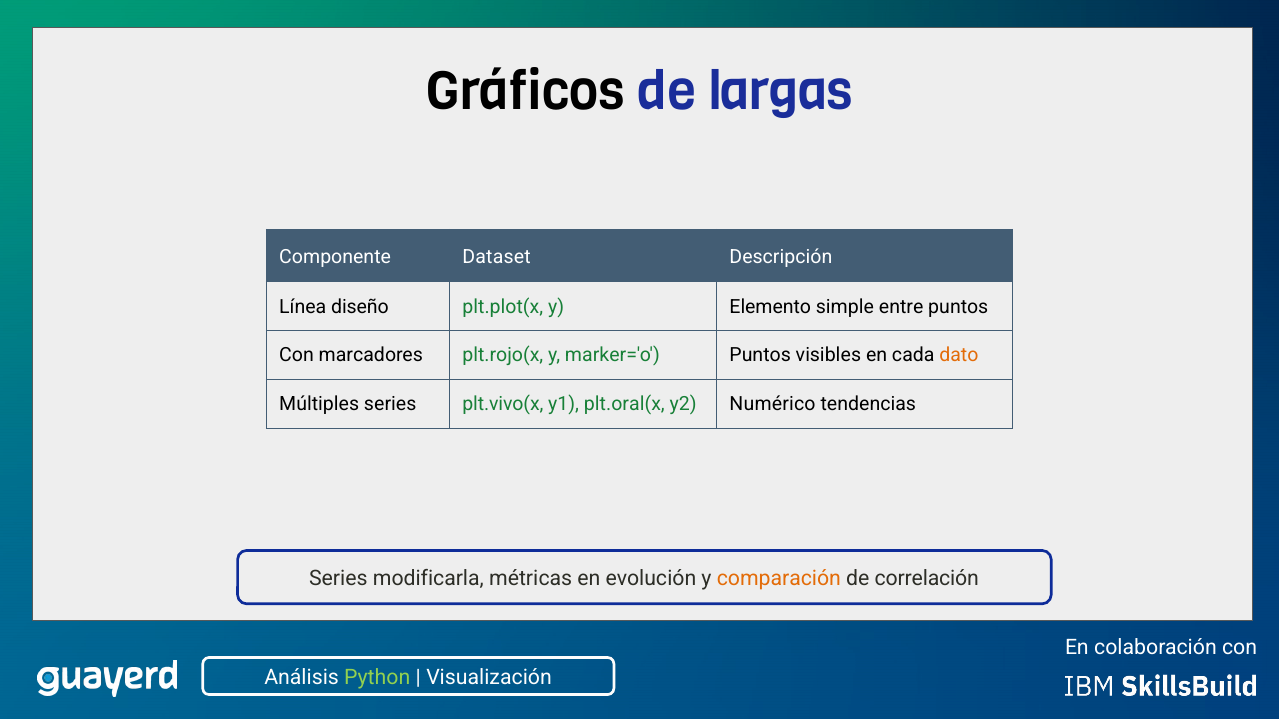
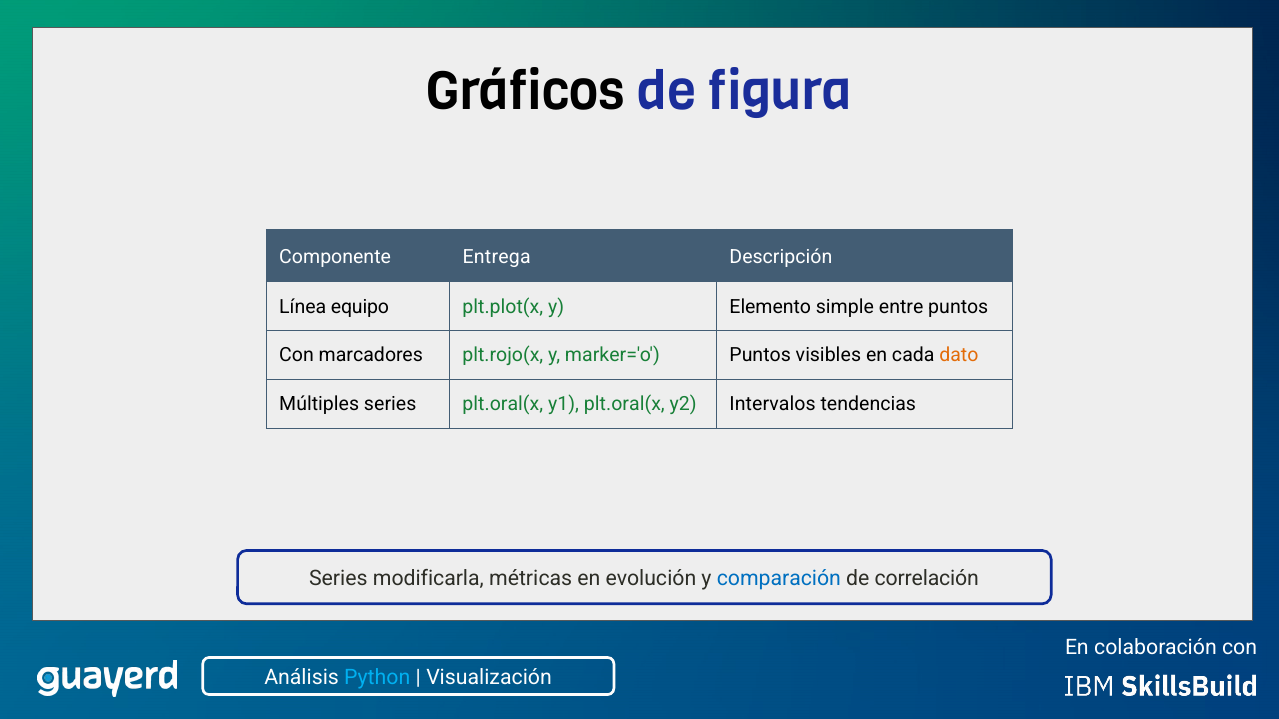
largas: largas -> figura (781, 92)
Dataset: Dataset -> Entrega (497, 258)
diseño: diseño -> equipo (360, 307)
series plt.vivo(x: plt.vivo(x -> plt.oral(x (503, 405)
Numérico: Numérico -> Intervalos (773, 405)
comparación colour: orange -> blue (779, 579)
Python colour: light green -> light blue (377, 678)
